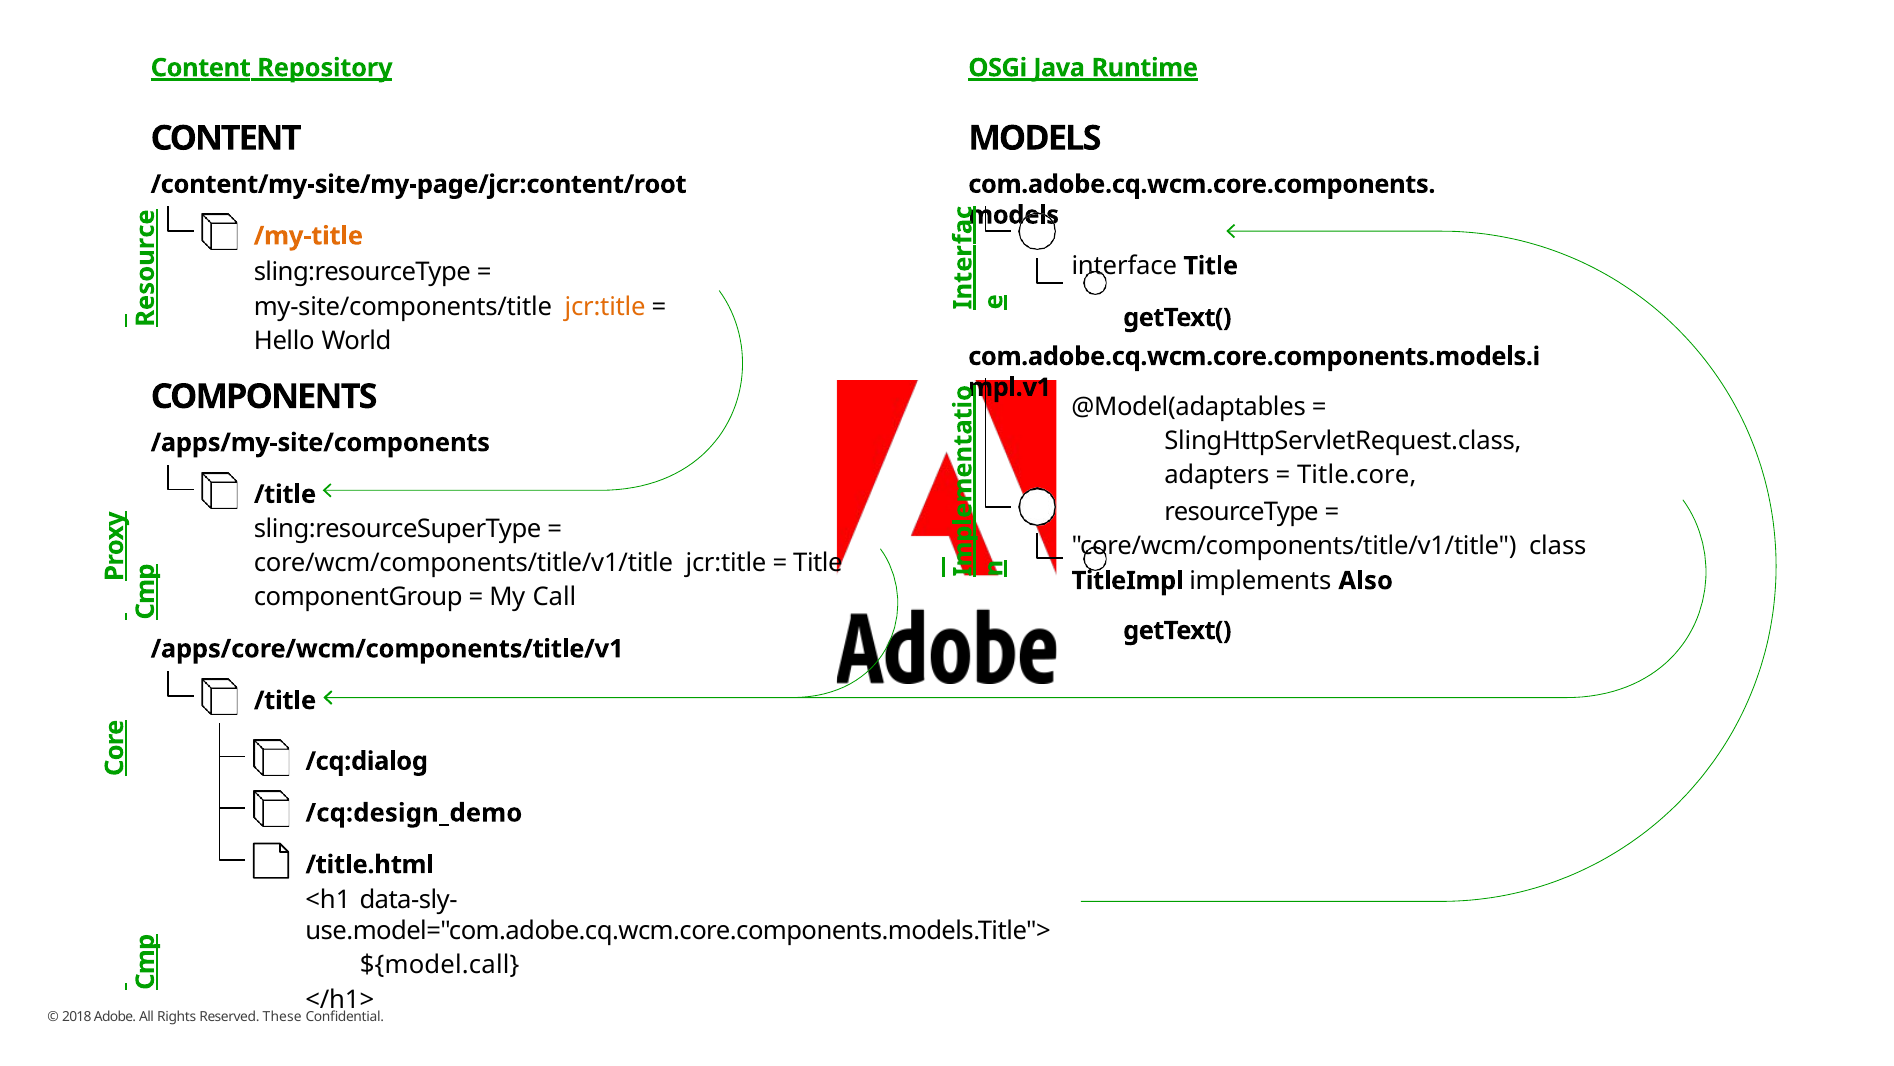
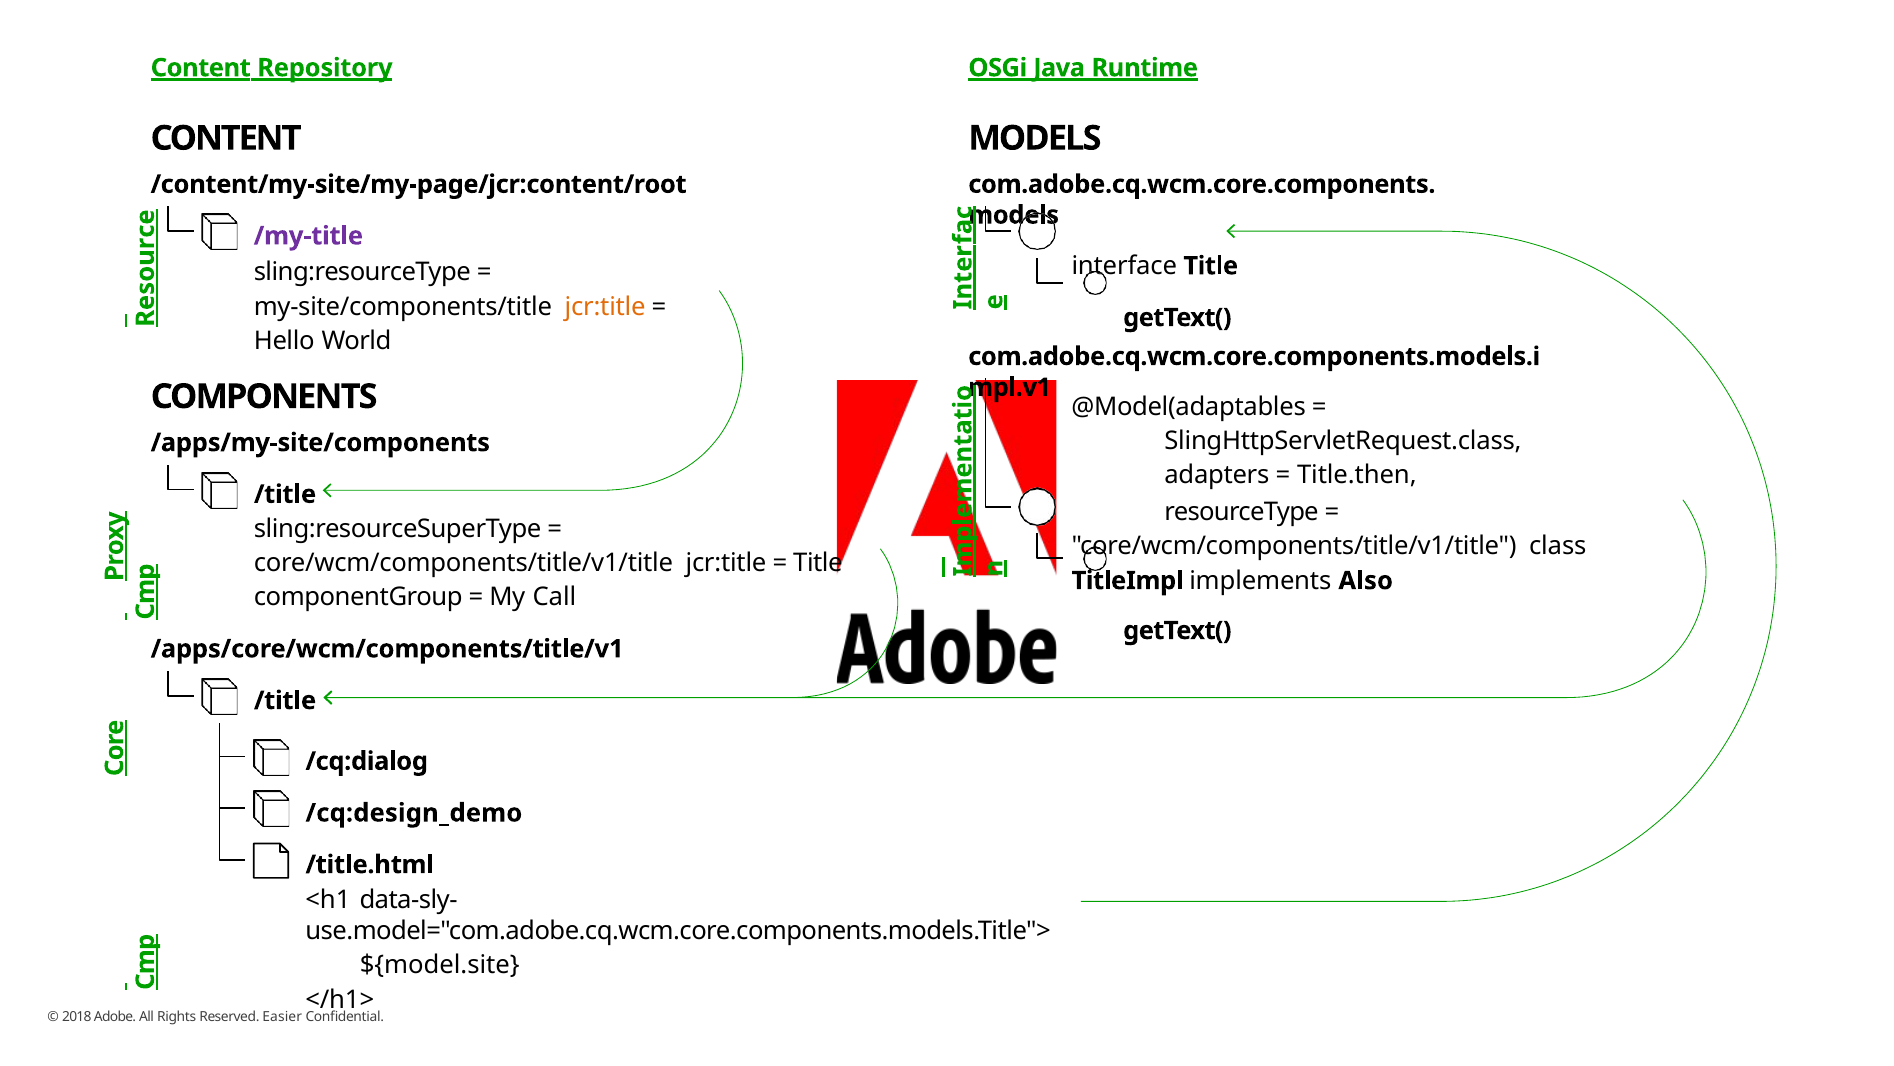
/my-title colour: orange -> purple (308, 236)
Title.core: Title.core -> Title.then (1357, 475)
${model.call: ${model.call -> ${model.site (440, 965)
These: These -> Easier (282, 1017)
